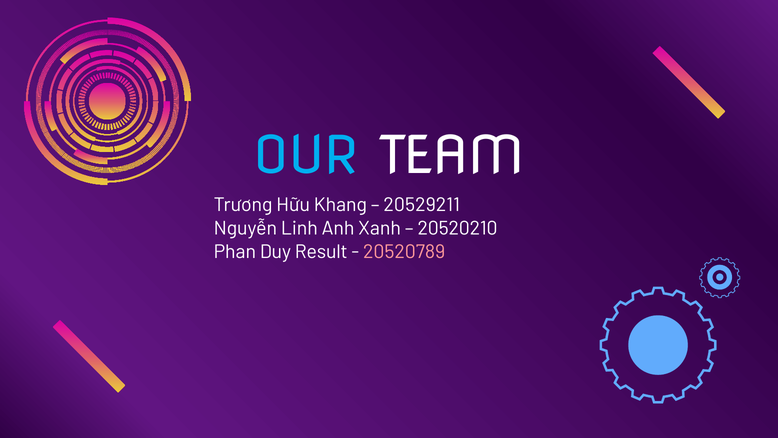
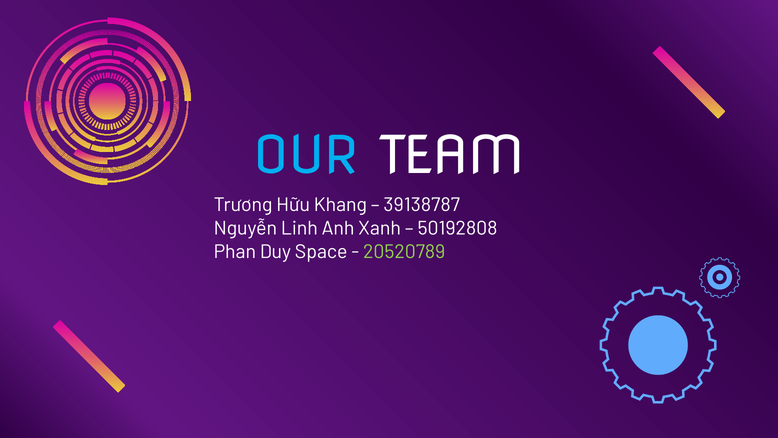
20529211: 20529211 -> 39138787 (422, 205)
20520210: 20520210 -> 50192808 (457, 228)
Result: Result -> Space (321, 252)
20520789 colour: pink -> light green (404, 252)
